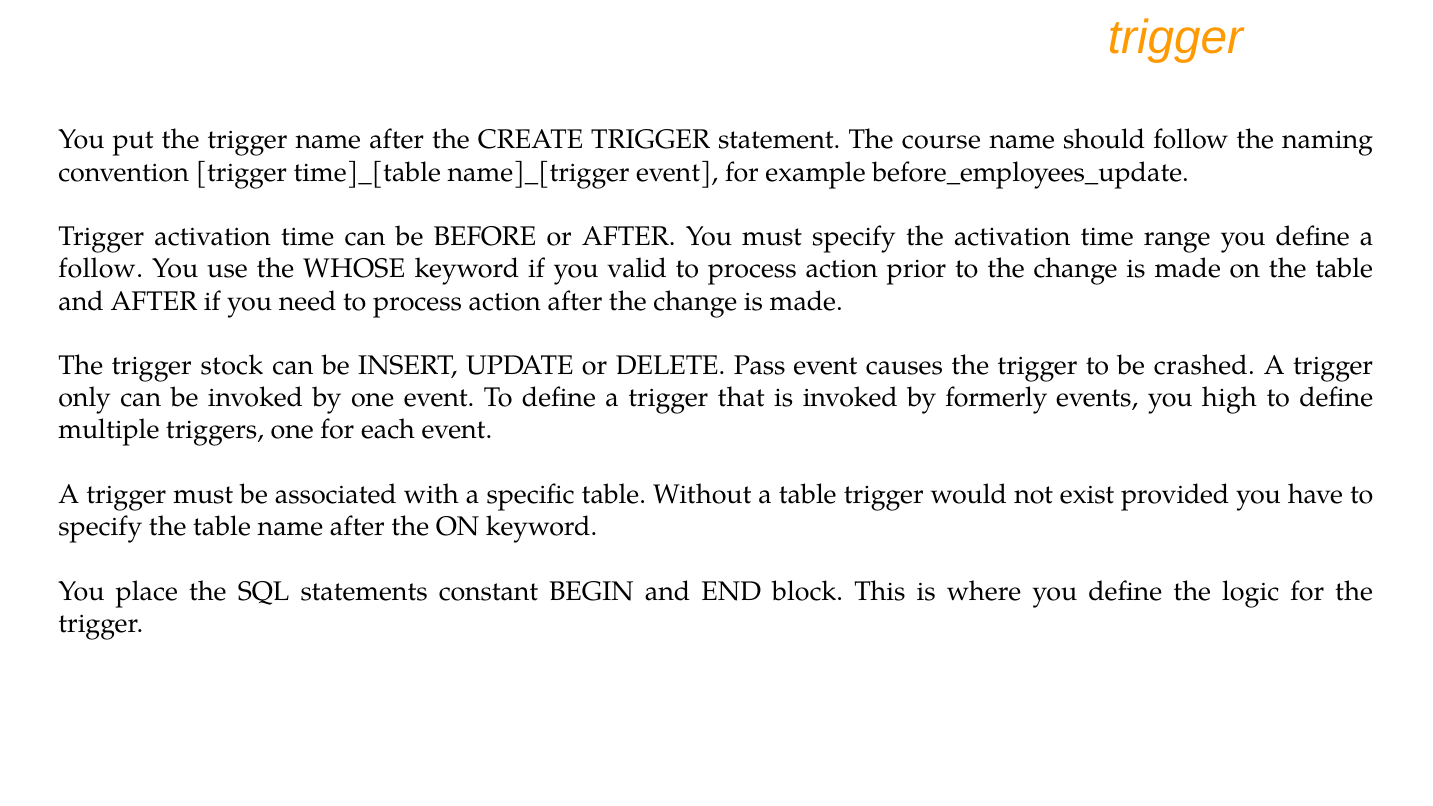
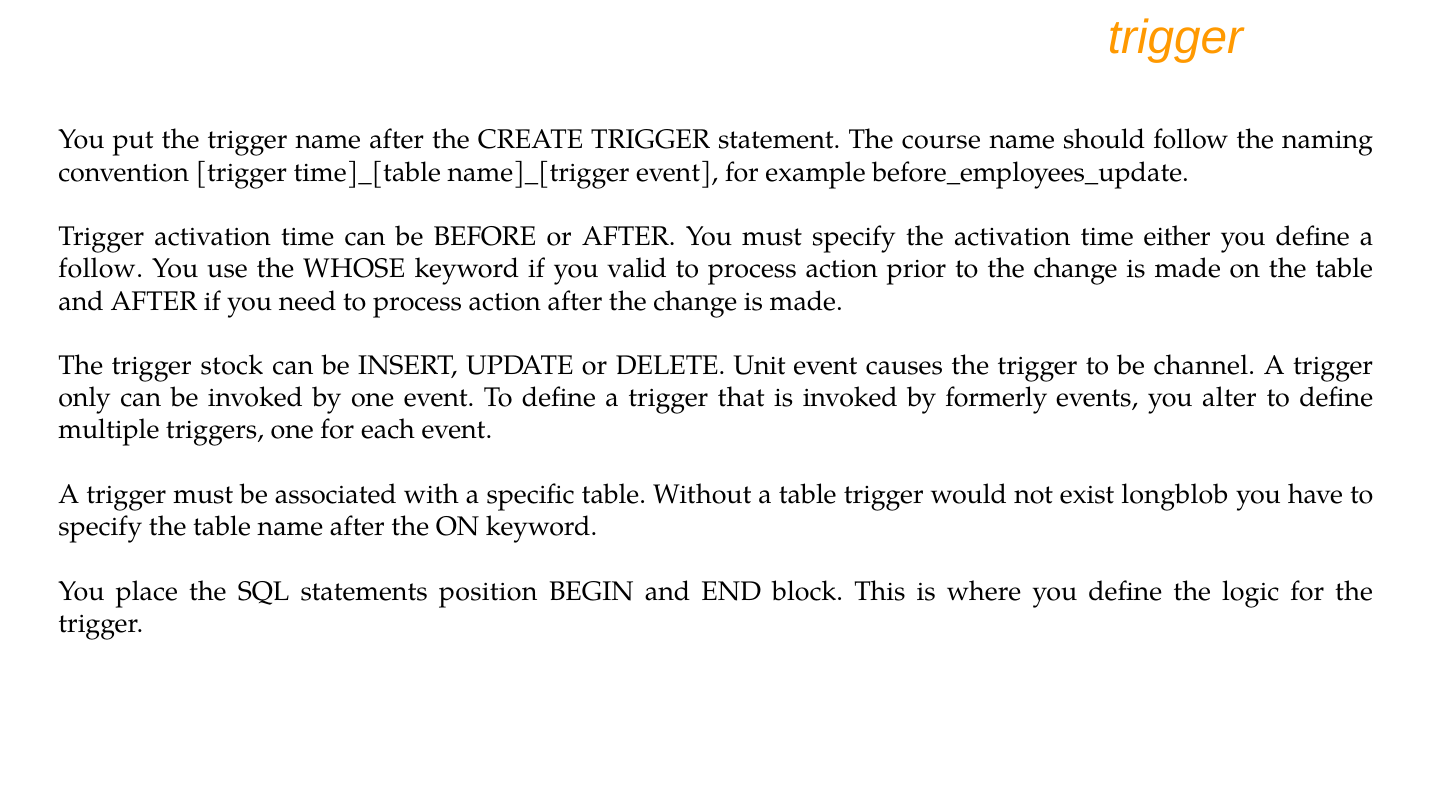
range: range -> either (1177, 237)
Pass: Pass -> Unit (760, 366)
crashed: crashed -> channel (1204, 366)
high: high -> alter (1229, 398)
provided: provided -> longblob (1175, 495)
constant: constant -> position (488, 591)
